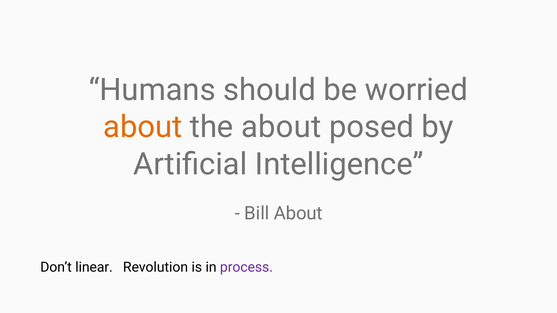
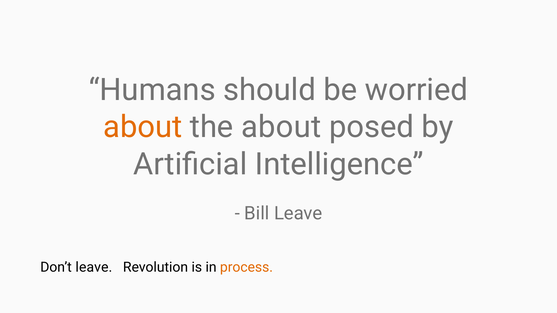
Bill About: About -> Leave (298, 214)
Don’t linear: linear -> leave (94, 267)
process colour: purple -> orange (246, 267)
